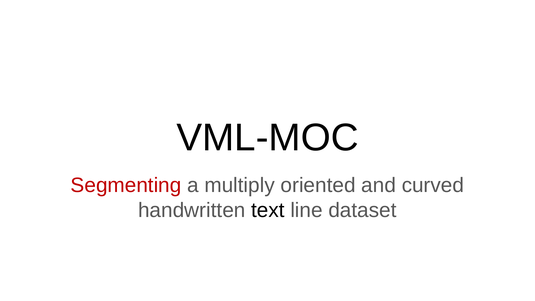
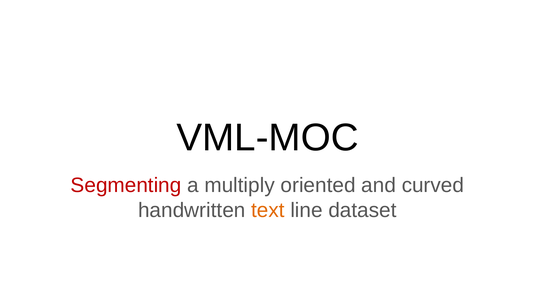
text colour: black -> orange (268, 210)
